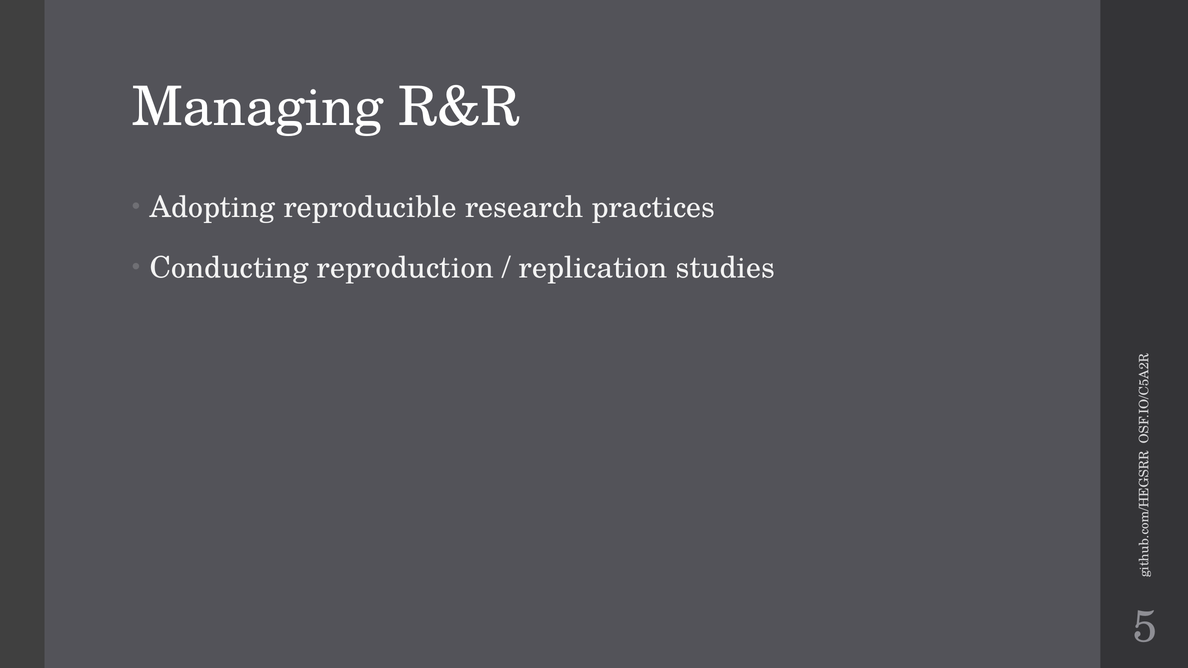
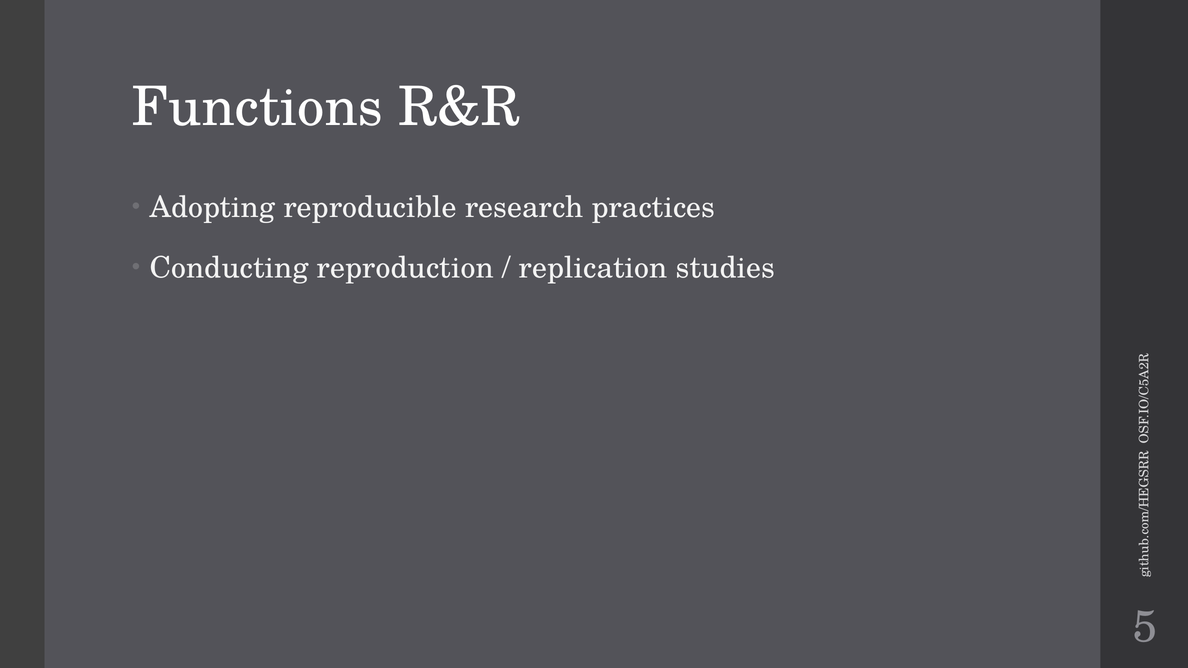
Managing: Managing -> Functions (258, 107)
